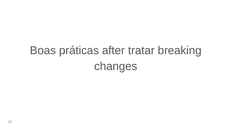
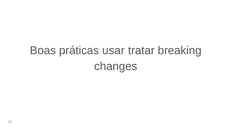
after: after -> usar (113, 50)
